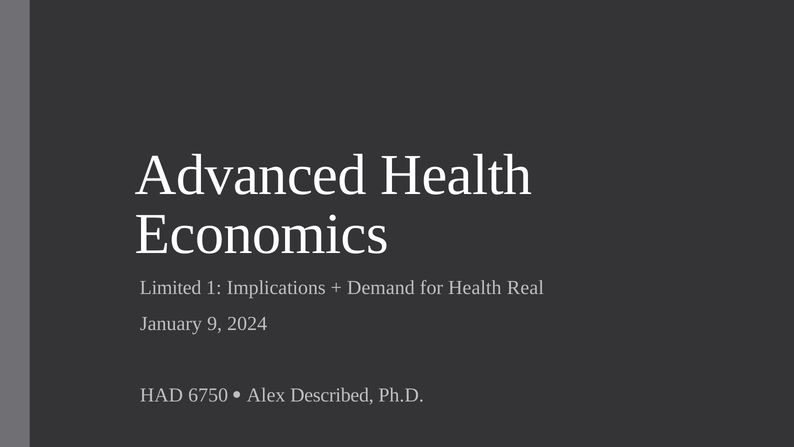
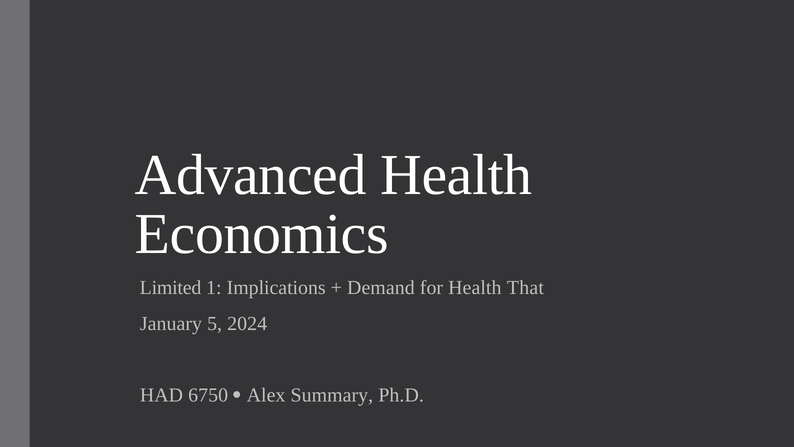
Real: Real -> That (525, 287)
9: 9 -> 5 (215, 323)
Described: Described -> Summary (332, 395)
